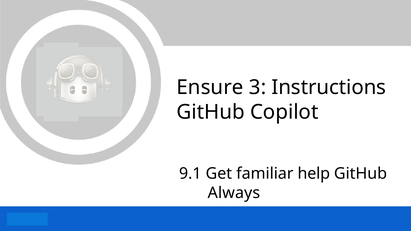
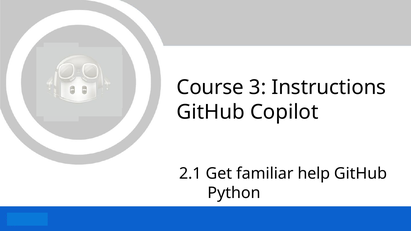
Ensure: Ensure -> Course (210, 88)
9.1: 9.1 -> 2.1 (190, 174)
Always: Always -> Python (234, 193)
